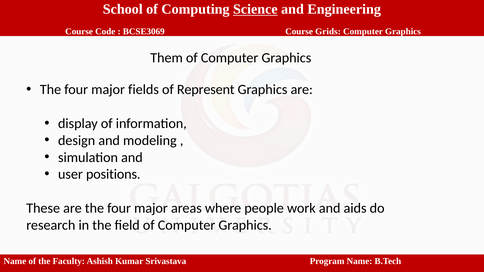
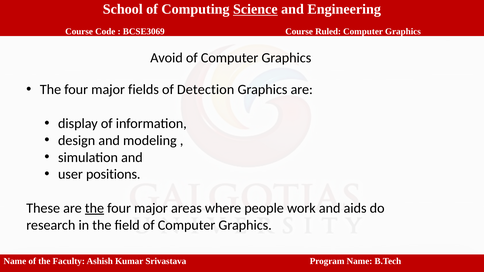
Grids: Grids -> Ruled (328, 32)
Them: Them -> Avoid (167, 58)
Represent: Represent -> Detection (206, 90)
the underline: none -> present (94, 208)
